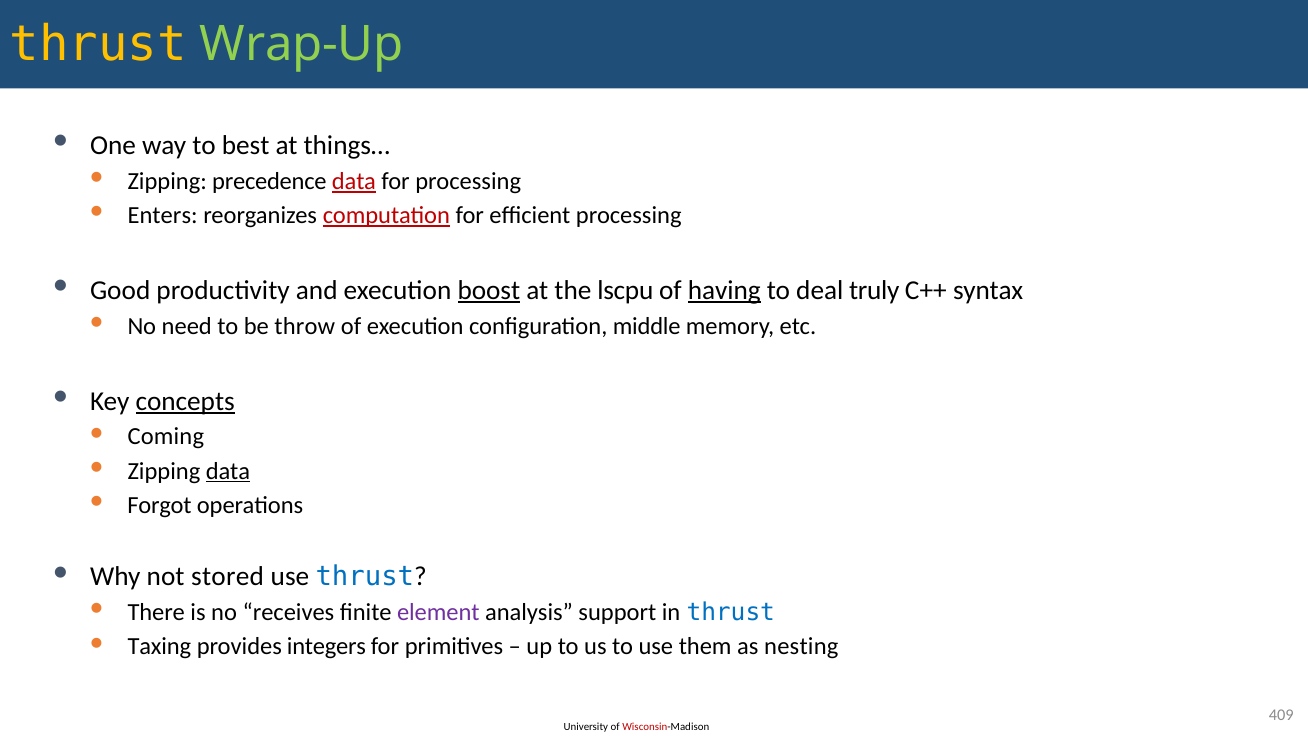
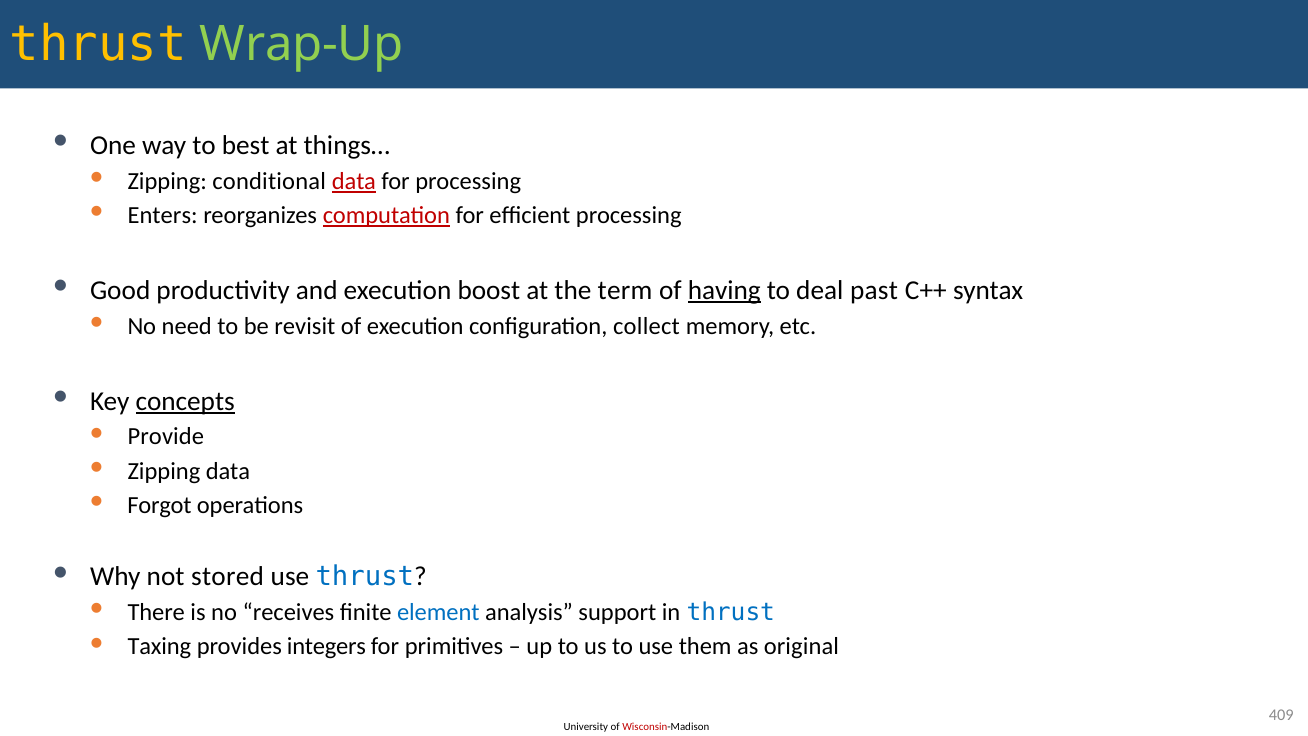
precedence: precedence -> conditional (269, 181)
boost underline: present -> none (489, 290)
lscpu: lscpu -> term (625, 290)
truly: truly -> past (874, 290)
throw: throw -> revisit (305, 326)
middle: middle -> collect (646, 326)
Coming: Coming -> Provide (166, 437)
data underline: present -> none (228, 471)
element colour: purple -> blue (438, 612)
nesting: nesting -> original (801, 647)
